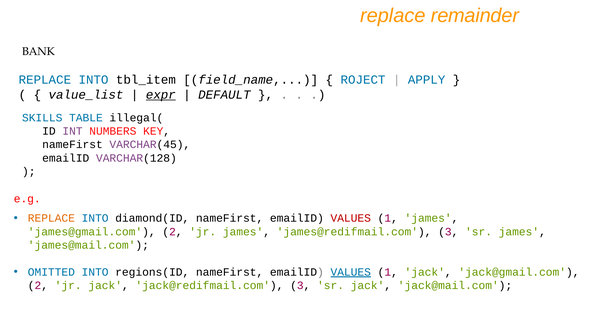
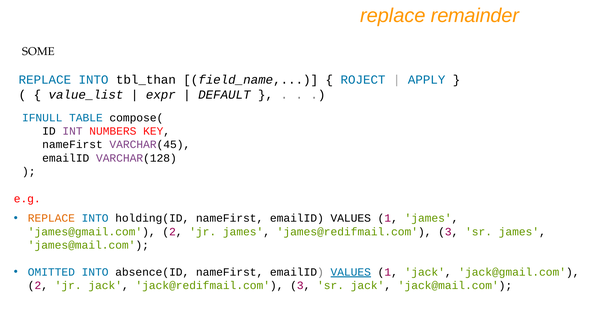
BANK: BANK -> SOME (38, 52)
tbl_item: tbl_item -> tbl_than (146, 80)
expr underline: present -> none (161, 95)
SKILLS: SKILLS -> IFNULL (42, 118)
illegal(: illegal( -> compose( (136, 118)
diamond(ID: diamond(ID -> holding(ID (152, 218)
VALUES colour: red -> black (351, 218)
regions(ID: regions(ID -> absence(ID (152, 272)
